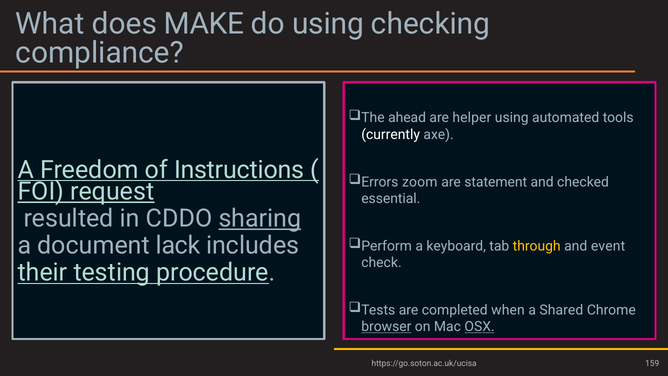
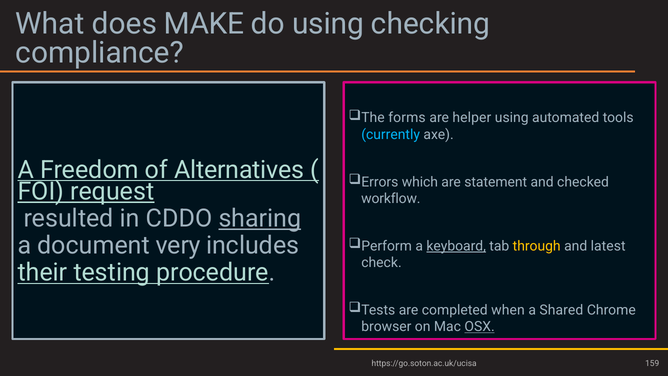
ahead: ahead -> forms (407, 118)
currently colour: white -> light blue (391, 134)
Instructions: Instructions -> Alternatives (239, 170)
zoom: zoom -> which (420, 182)
essential: essential -> workflow (391, 198)
lack: lack -> very (178, 245)
keyboard underline: none -> present (456, 246)
event: event -> latest (608, 246)
browser underline: present -> none (386, 327)
